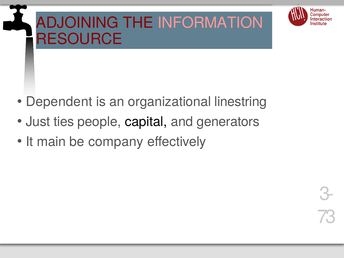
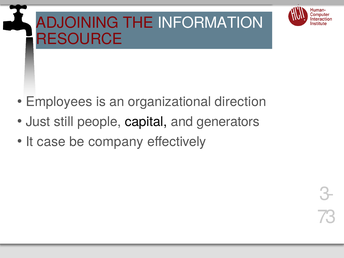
INFORMATION colour: pink -> white (210, 23)
Dependent: Dependent -> Employees (59, 102)
linestring: linestring -> direction (240, 102)
ties: ties -> still (64, 122)
main: main -> case (51, 142)
